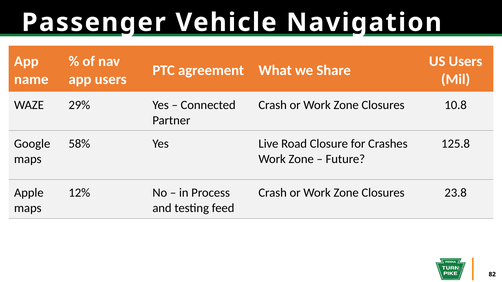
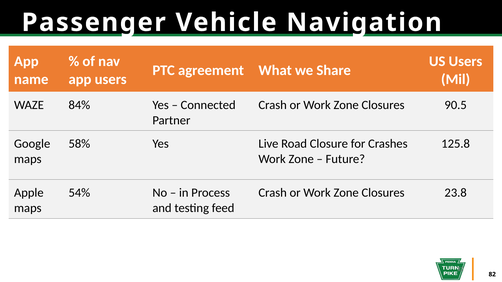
29%: 29% -> 84% (79, 105)
10.8: 10.8 -> 90.5 (456, 105)
12%: 12% -> 54% (79, 193)
